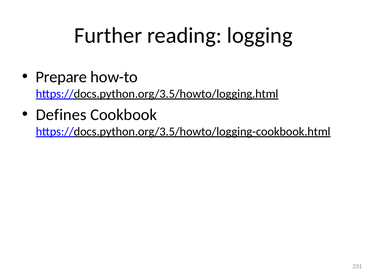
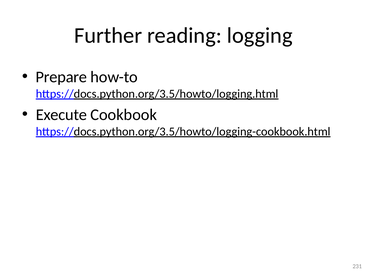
Defines: Defines -> Execute (61, 115)
